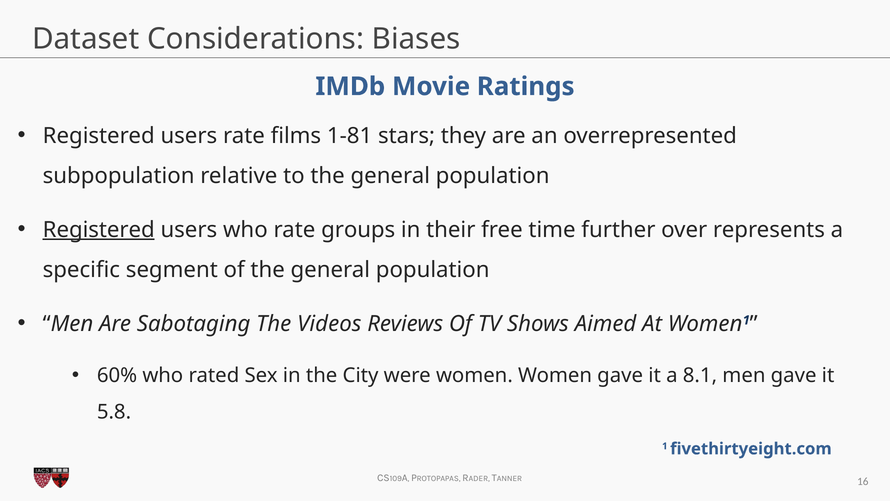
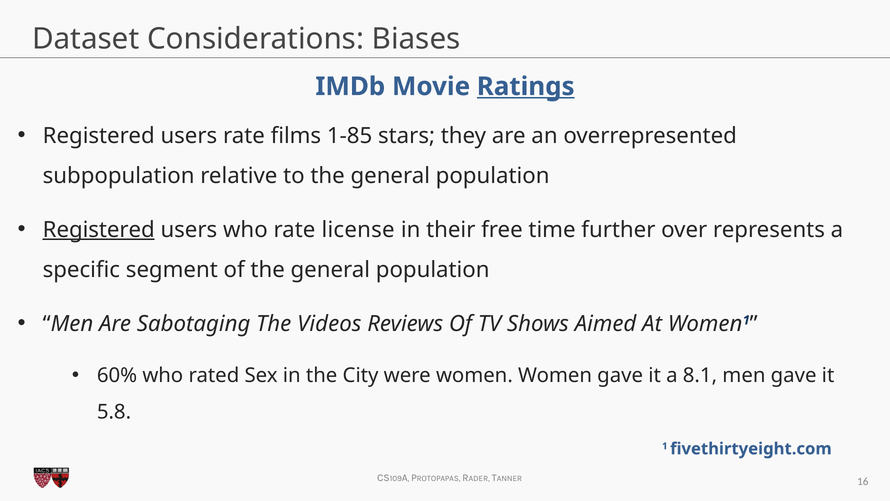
Ratings underline: none -> present (526, 86)
1-81: 1-81 -> 1-85 (350, 136)
groups: groups -> license (358, 230)
